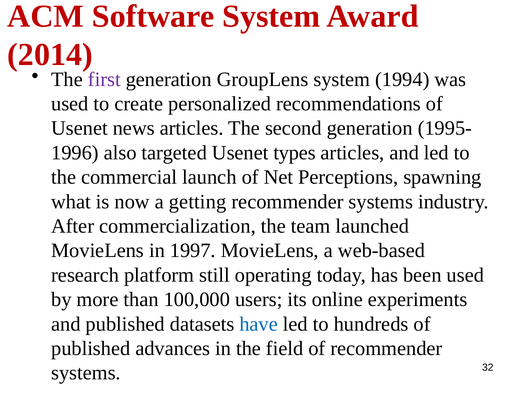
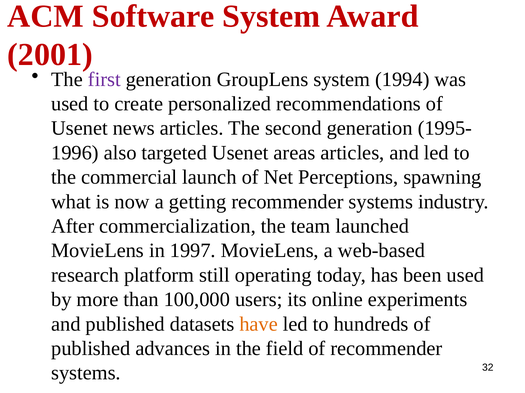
2014: 2014 -> 2001 (50, 55)
types: types -> areas (295, 153)
have colour: blue -> orange (259, 325)
